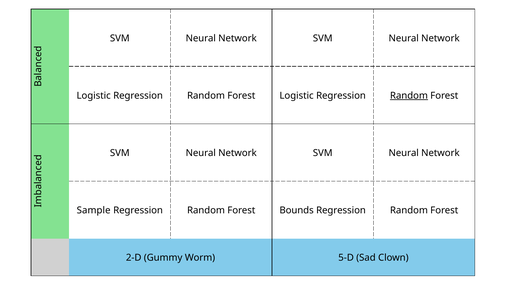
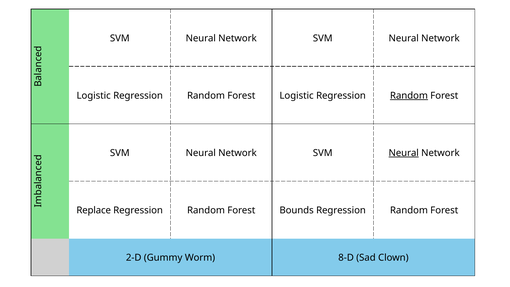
Neural underline: none -> present (404, 153)
Sample: Sample -> Replace (94, 210)
5-D: 5-D -> 8-D (346, 258)
